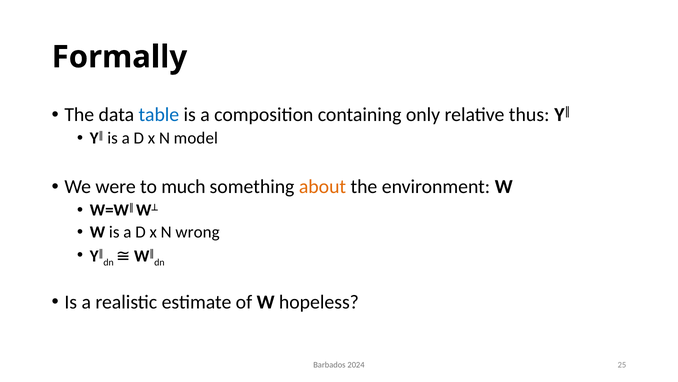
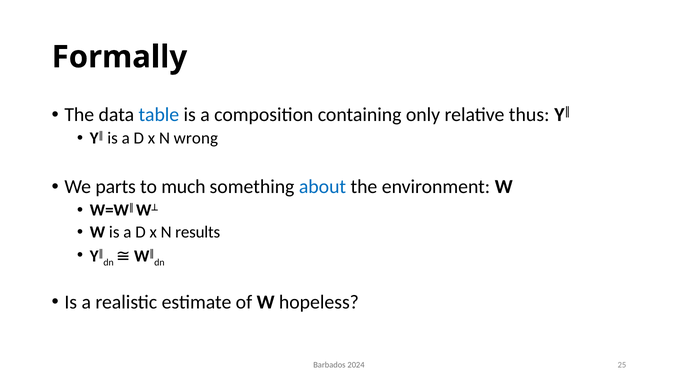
model: model -> wrong (196, 138)
were: were -> parts (116, 187)
about colour: orange -> blue (322, 187)
wrong: wrong -> results (198, 232)
